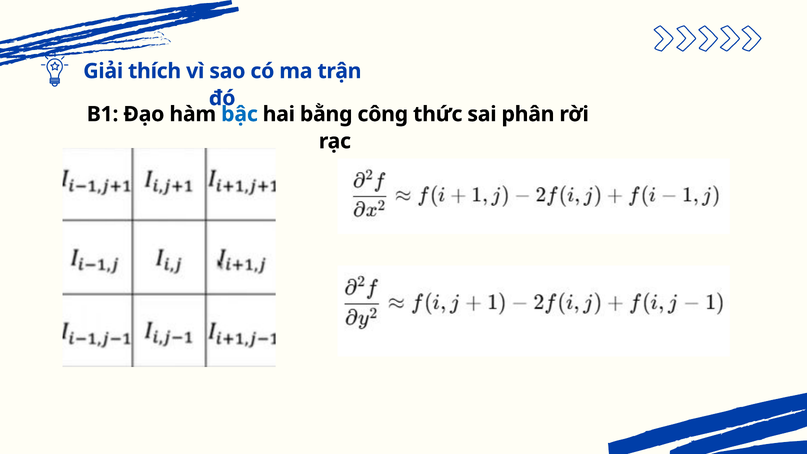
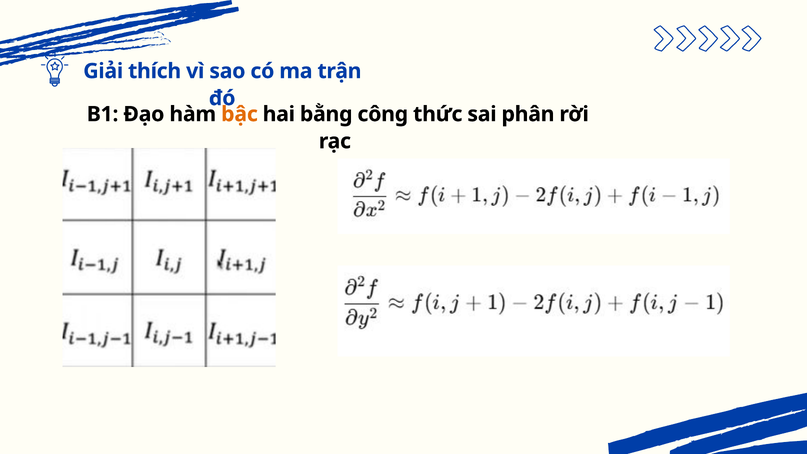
bậc colour: blue -> orange (239, 114)
